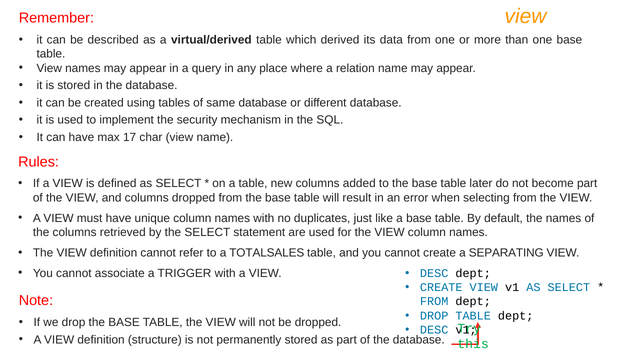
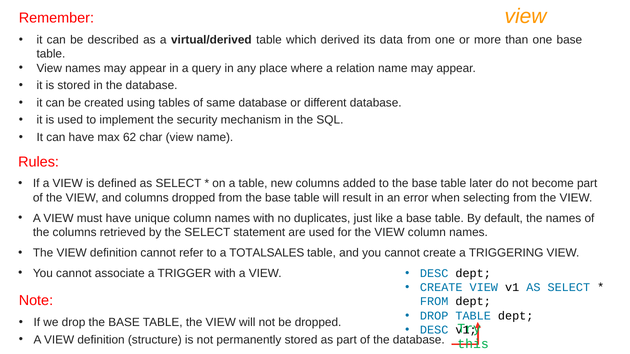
17: 17 -> 62 (130, 137)
SEPARATING: SEPARATING -> TRIGGERING (506, 253)
